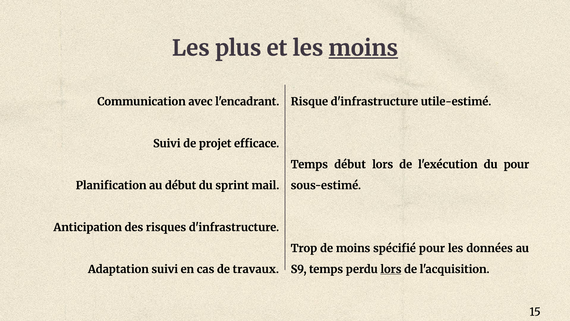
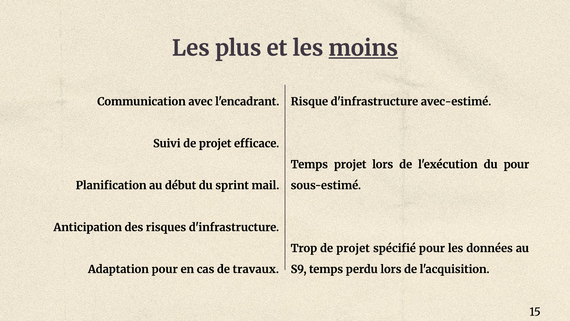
utile-estimé: utile-estimé -> avec-estimé (456, 102)
Temps début: début -> projet (350, 164)
Trop de moins: moins -> projet (353, 248)
Adaptation suivi: suivi -> pour (165, 269)
lors underline: present -> none (391, 269)
